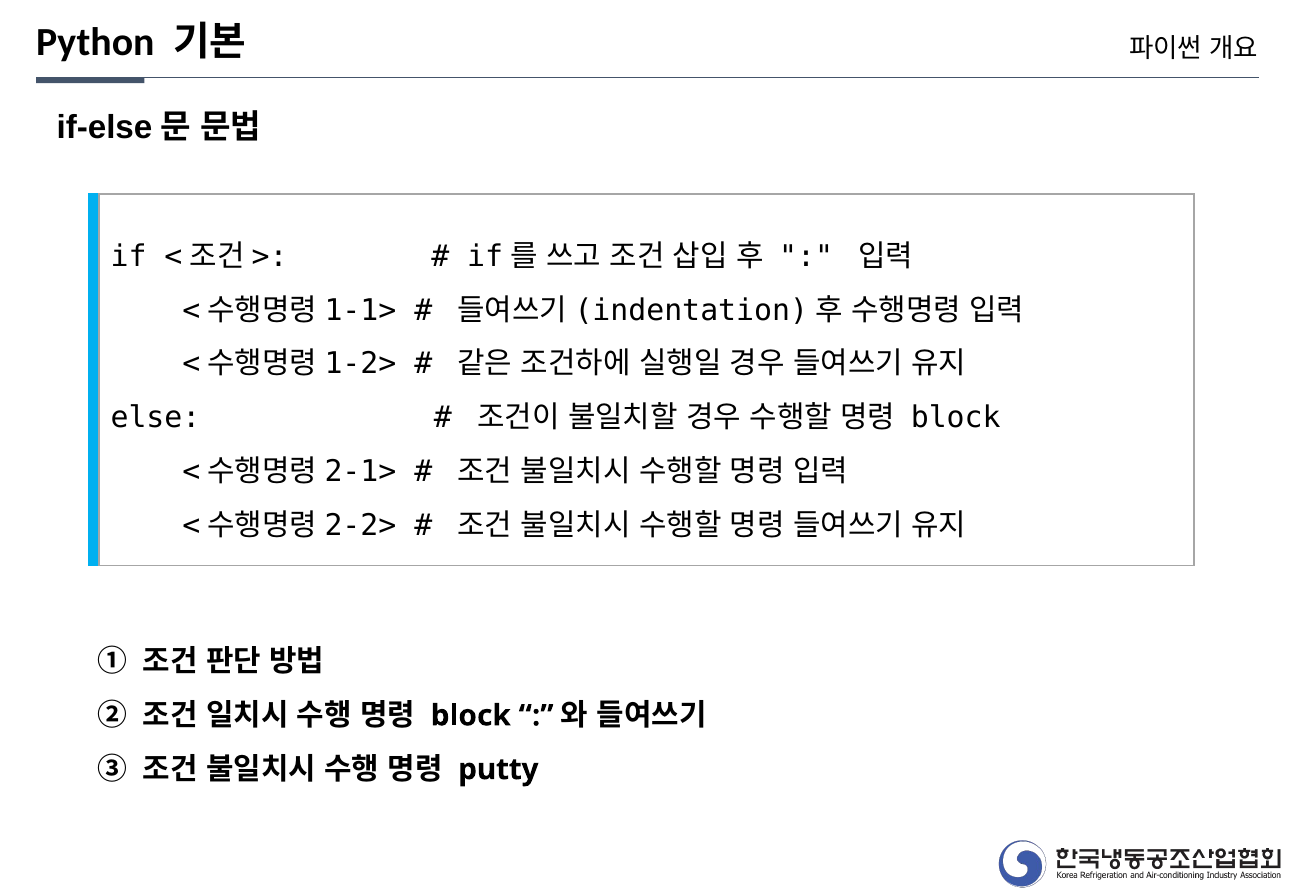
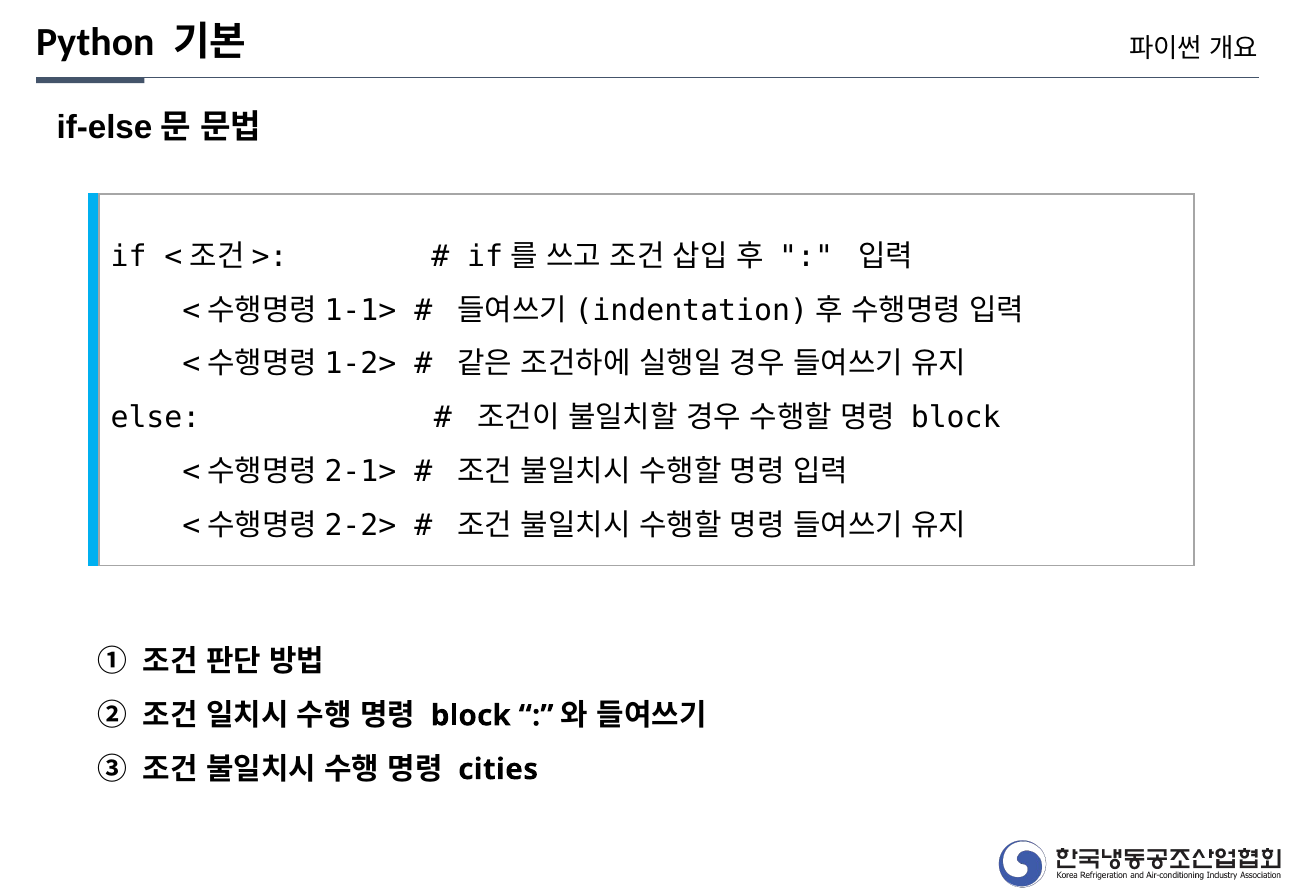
putty: putty -> cities (498, 769)
